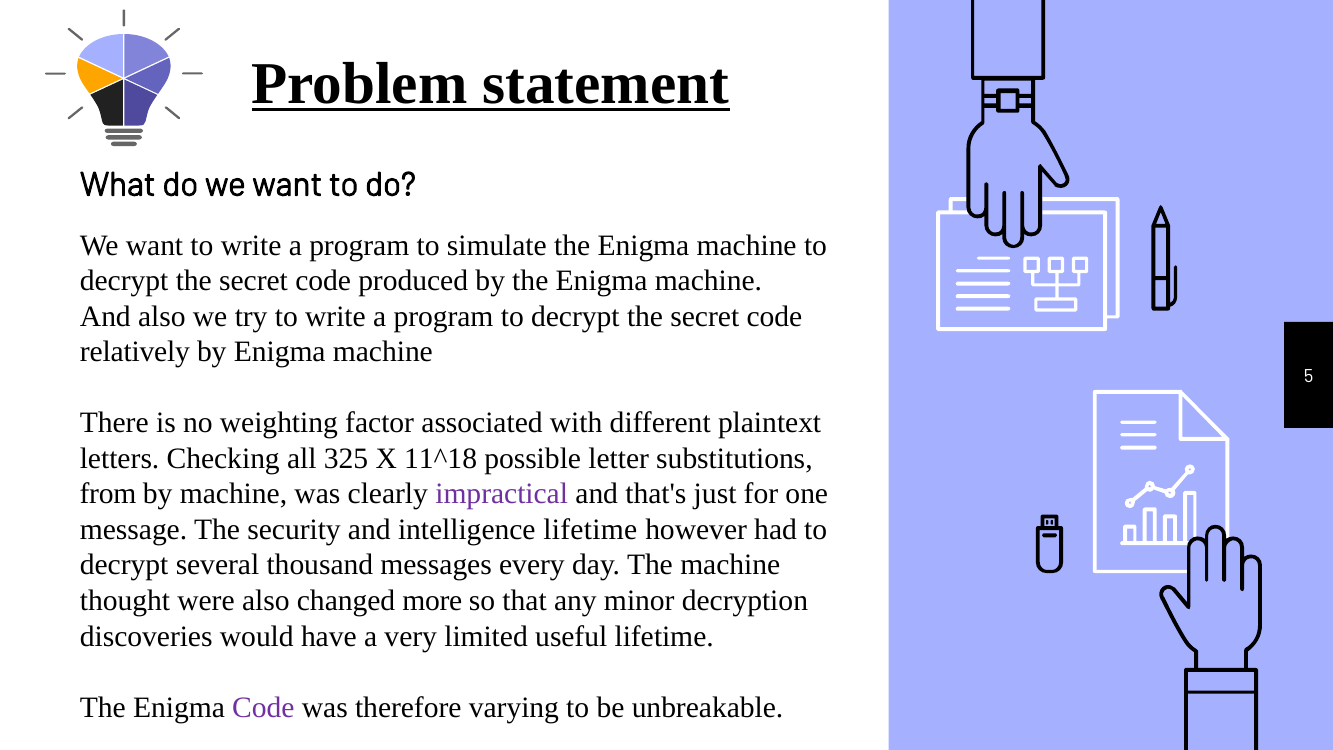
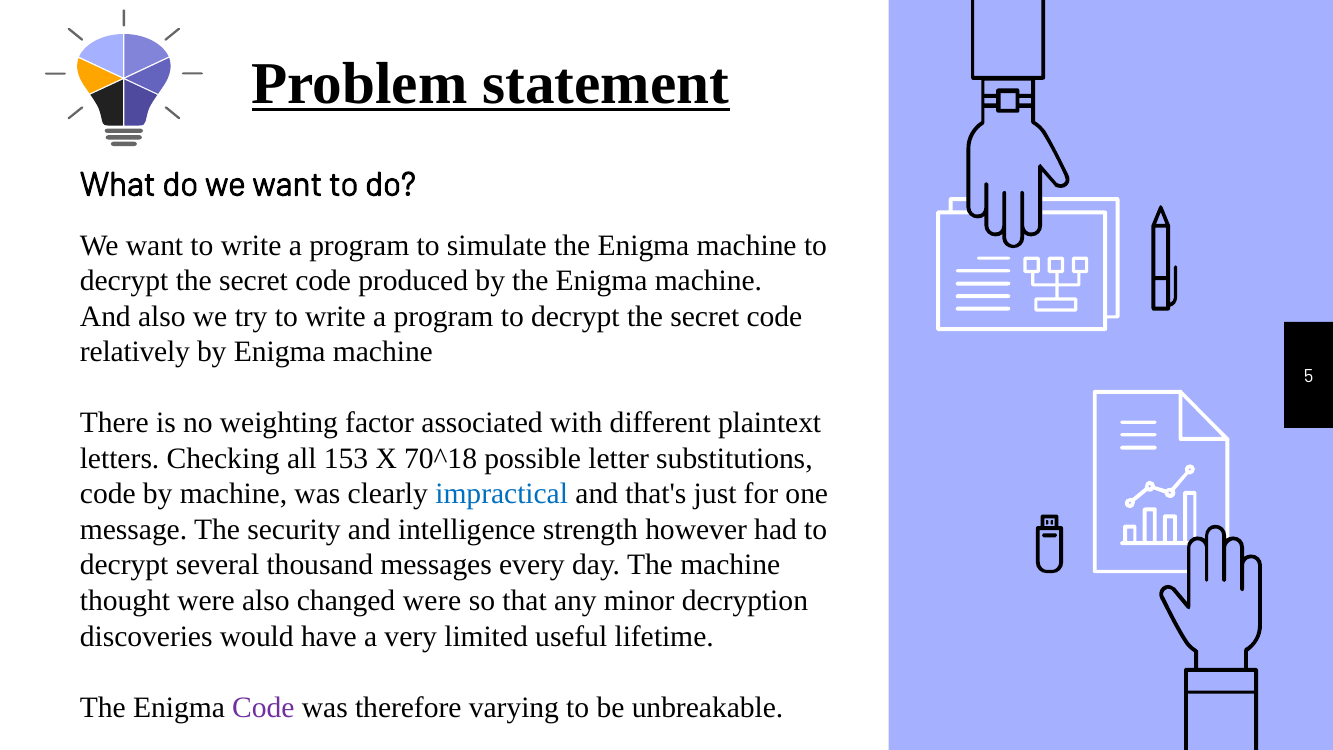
325: 325 -> 153 (346, 458)
11^18: 11^18 -> 70^18 (441, 458)
from: from -> code (108, 494)
impractical colour: purple -> blue (502, 494)
intelligence lifetime: lifetime -> strength (590, 530)
changed more: more -> were (432, 601)
